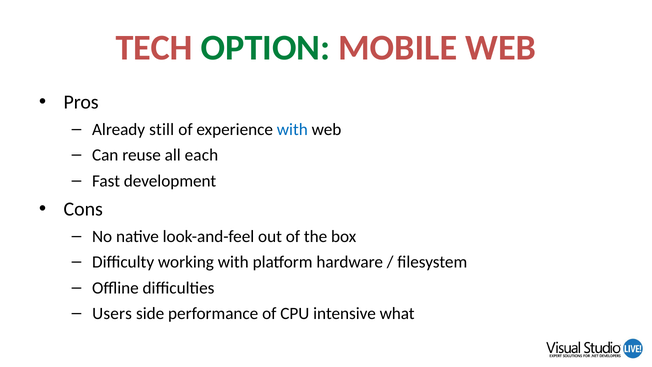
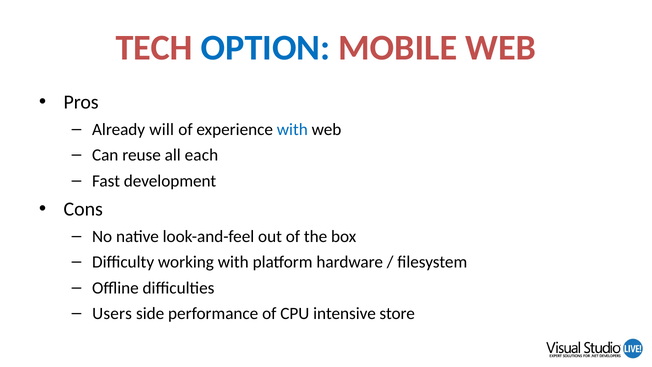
OPTION colour: green -> blue (266, 48)
still: still -> will (162, 129)
what: what -> store (397, 313)
